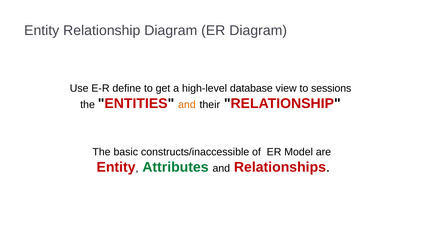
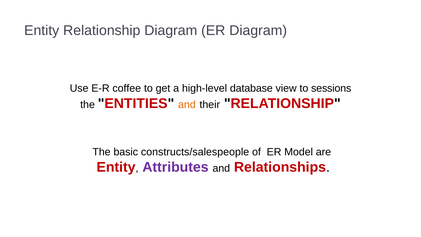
define: define -> coffee (127, 88)
constructs/inaccessible: constructs/inaccessible -> constructs/salespeople (195, 152)
Attributes colour: green -> purple (175, 167)
